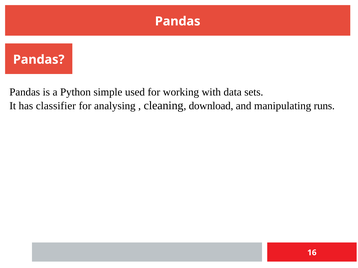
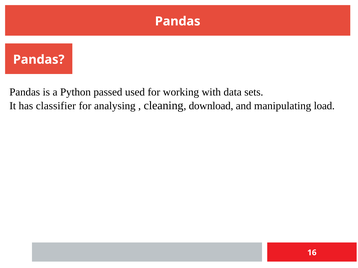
simple: simple -> passed (108, 92)
runs: runs -> load (324, 106)
